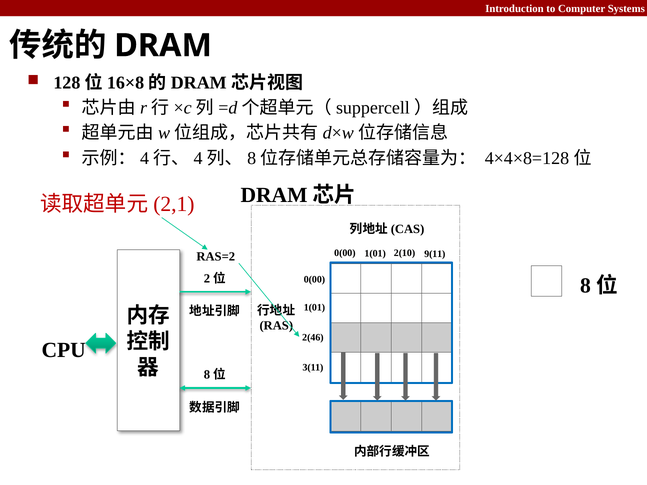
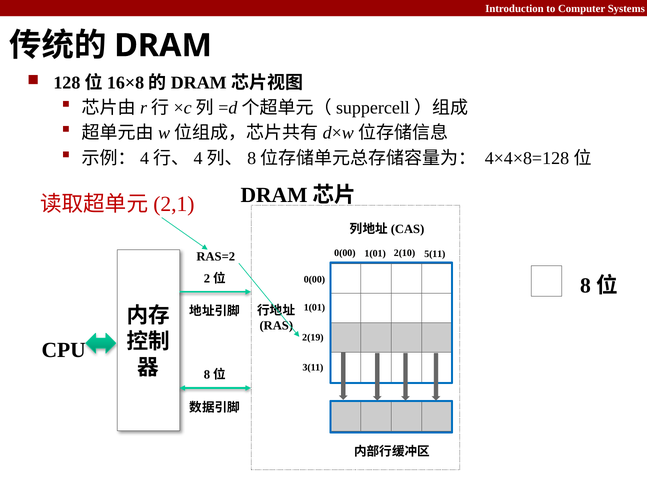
9(11: 9(11 -> 5(11 (435, 254)
2(46: 2(46 -> 2(19 (313, 338)
